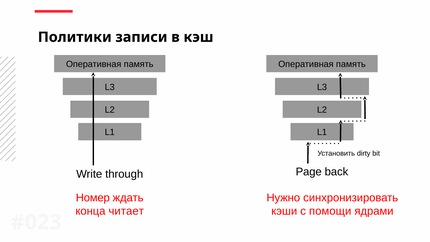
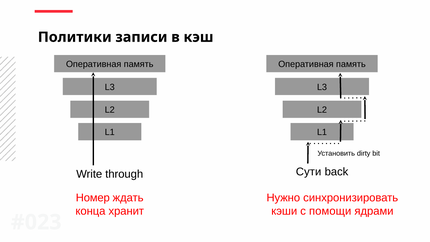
Page: Page -> Сути (309, 172)
читает: читает -> хранит (126, 211)
